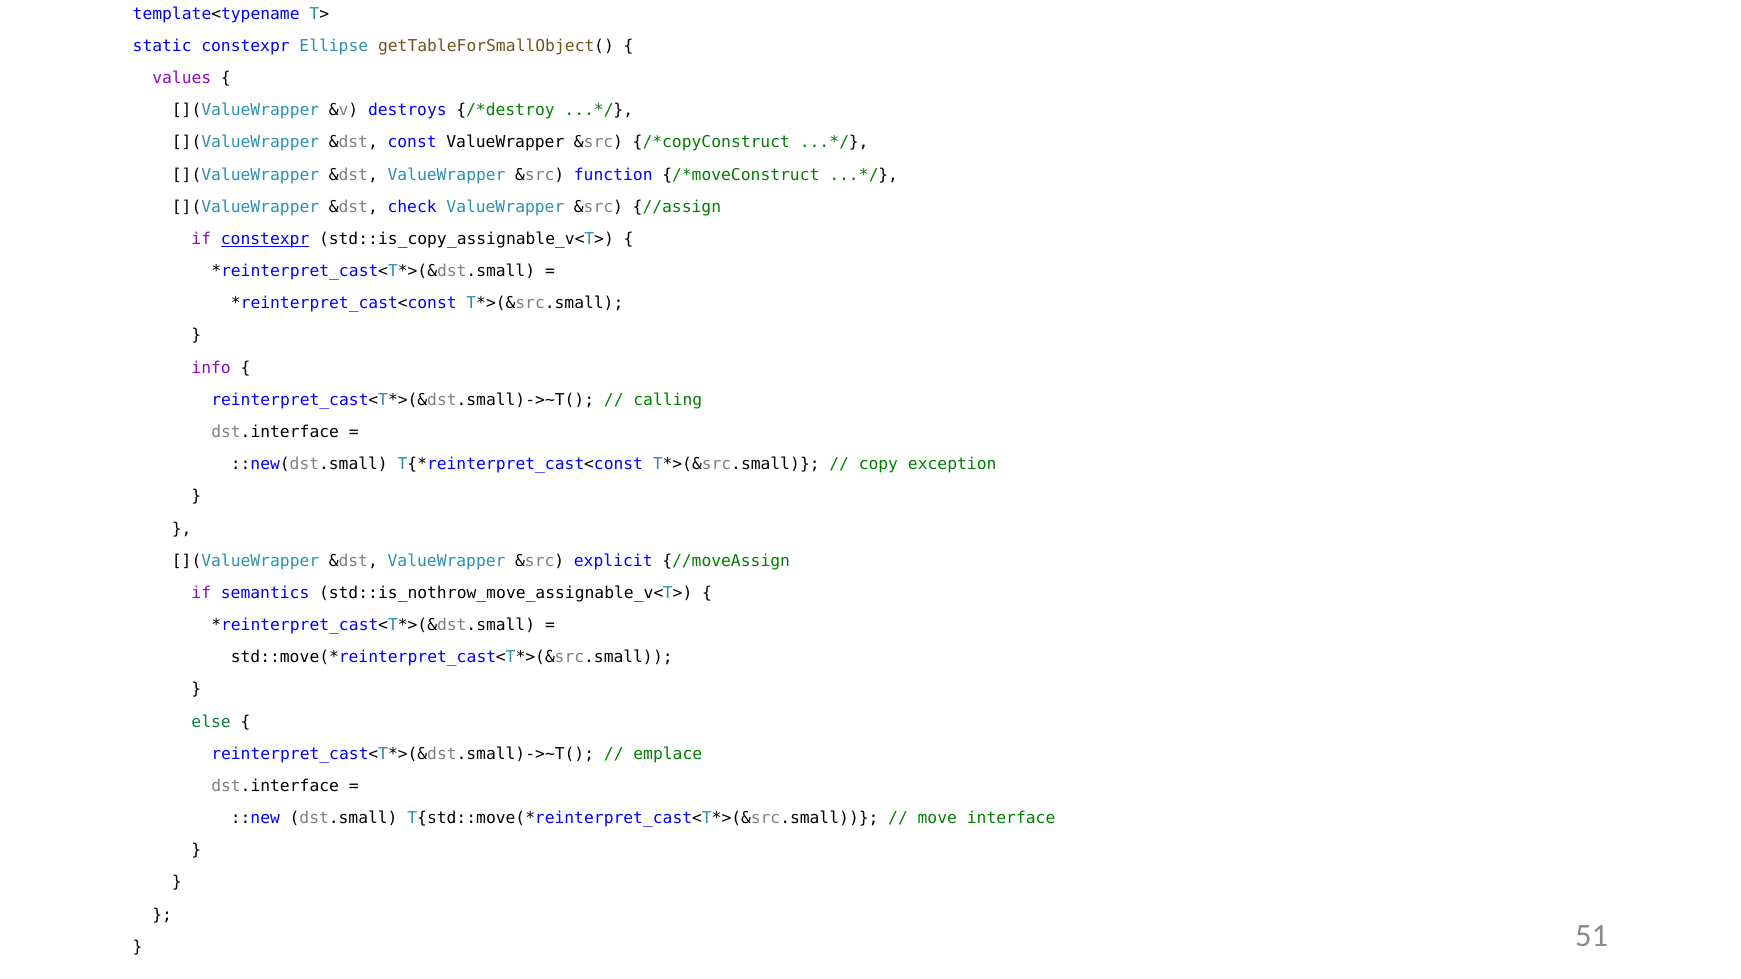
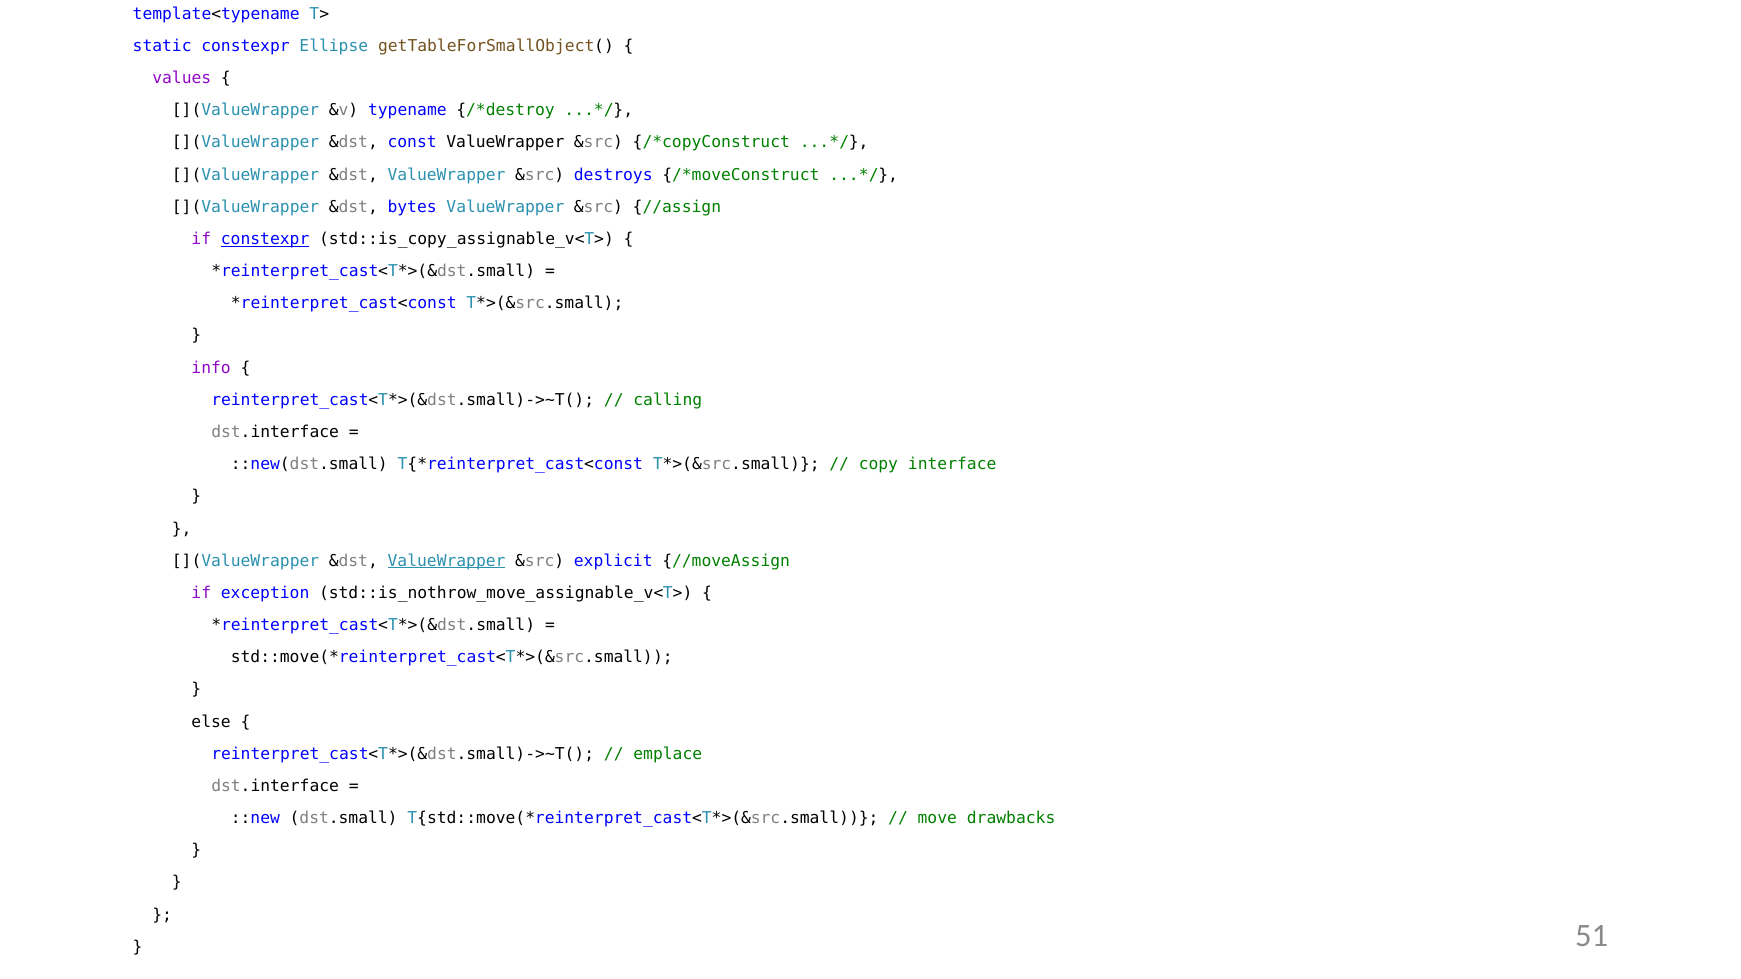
destroys: destroys -> typename (407, 110)
function: function -> destroys (613, 175)
check: check -> bytes (412, 207)
exception: exception -> interface (952, 464)
ValueWrapper underline: none -> present (447, 561)
semantics: semantics -> exception (265, 593)
else colour: green -> black (211, 722)
interface: interface -> drawbacks (1011, 818)
